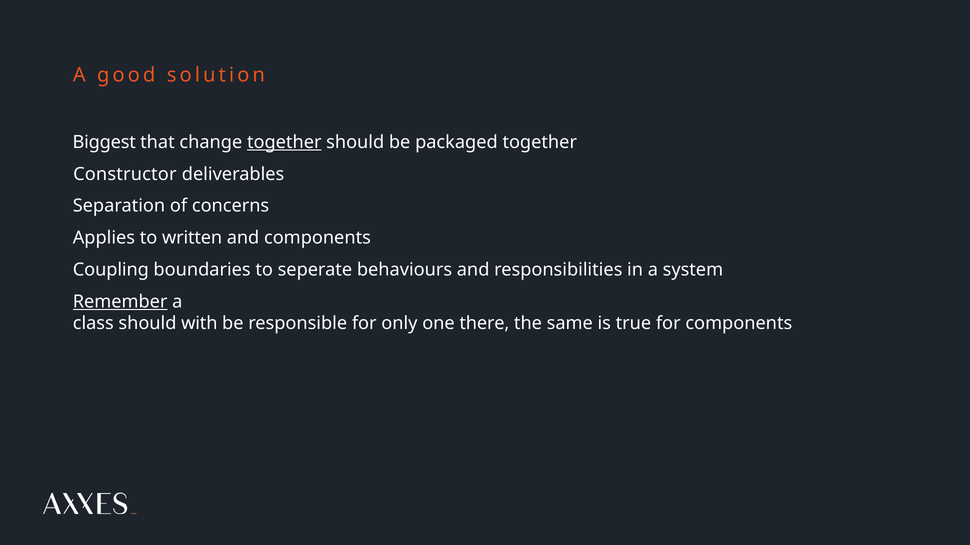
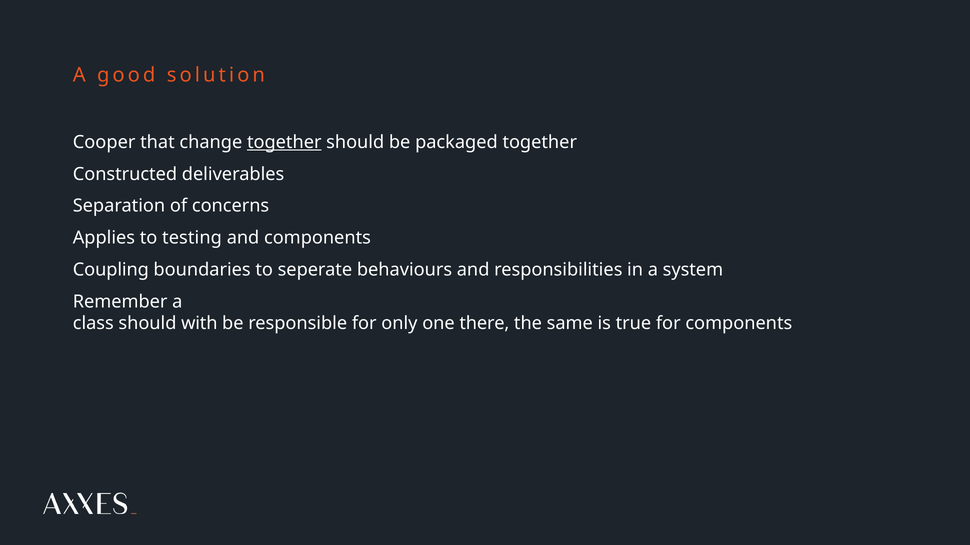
Biggest: Biggest -> Cooper (104, 142)
Constructor: Constructor -> Constructed (125, 174)
written: written -> testing (192, 238)
Remember underline: present -> none (120, 302)
